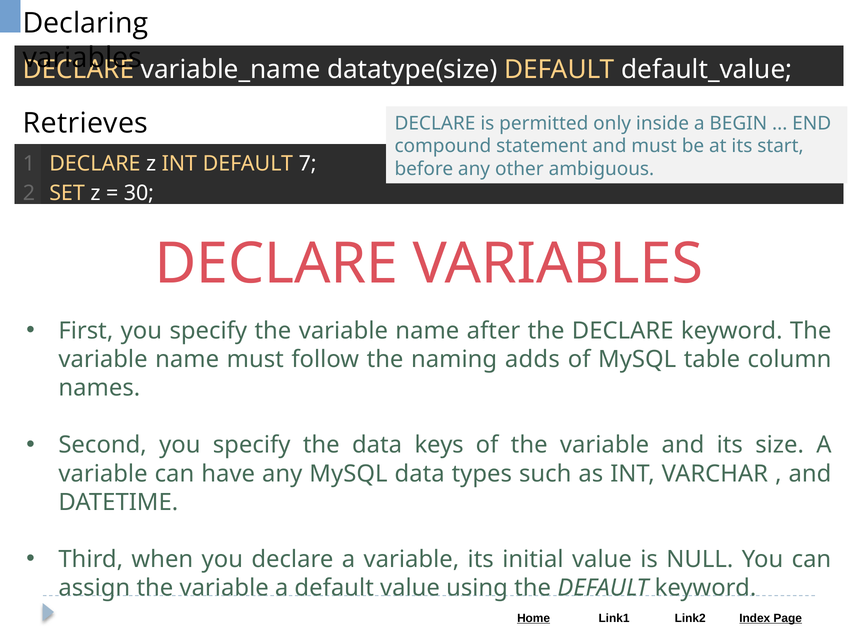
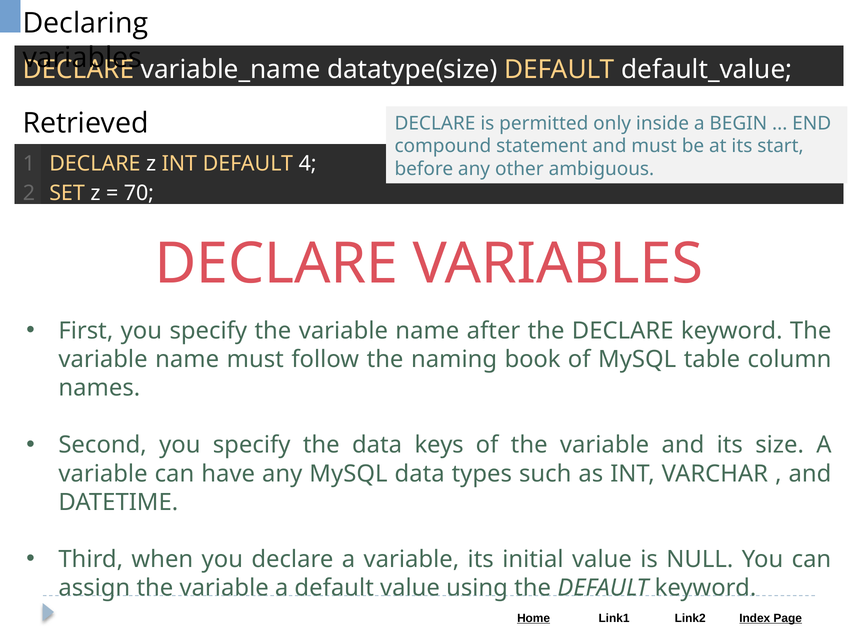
Retrieves: Retrieves -> Retrieved (86, 123)
7: 7 -> 4 (308, 164)
30: 30 -> 70 (139, 193)
adds: adds -> book (533, 360)
